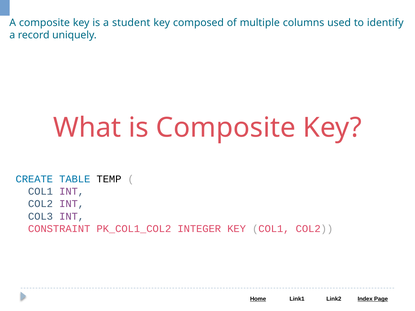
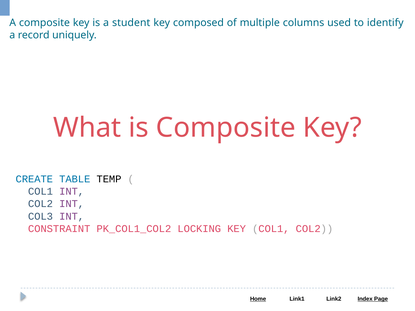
INTEGER: INTEGER -> LOCKING (199, 229)
